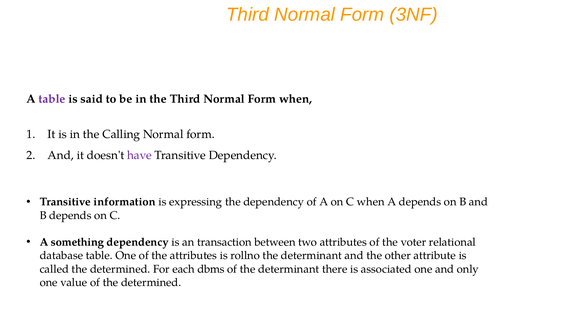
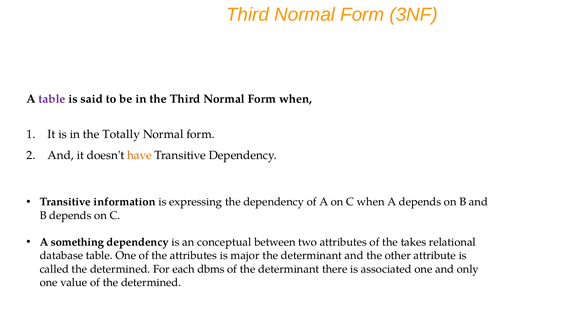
Calling: Calling -> Totally (121, 134)
have colour: purple -> orange (140, 156)
transaction: transaction -> conceptual (224, 242)
voter: voter -> takes (413, 242)
rollno: rollno -> major (245, 256)
